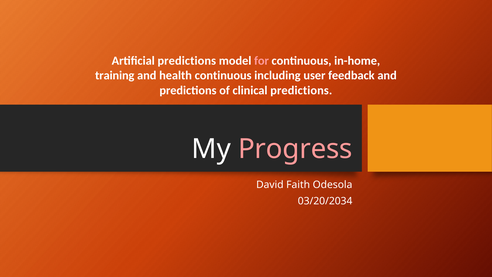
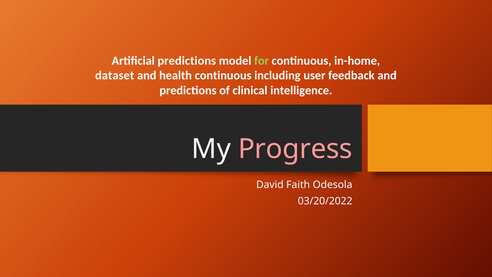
for colour: pink -> light green (261, 61)
training: training -> dataset (115, 76)
clinical predictions: predictions -> intelligence (301, 90)
03/20/2034: 03/20/2034 -> 03/20/2022 (325, 201)
